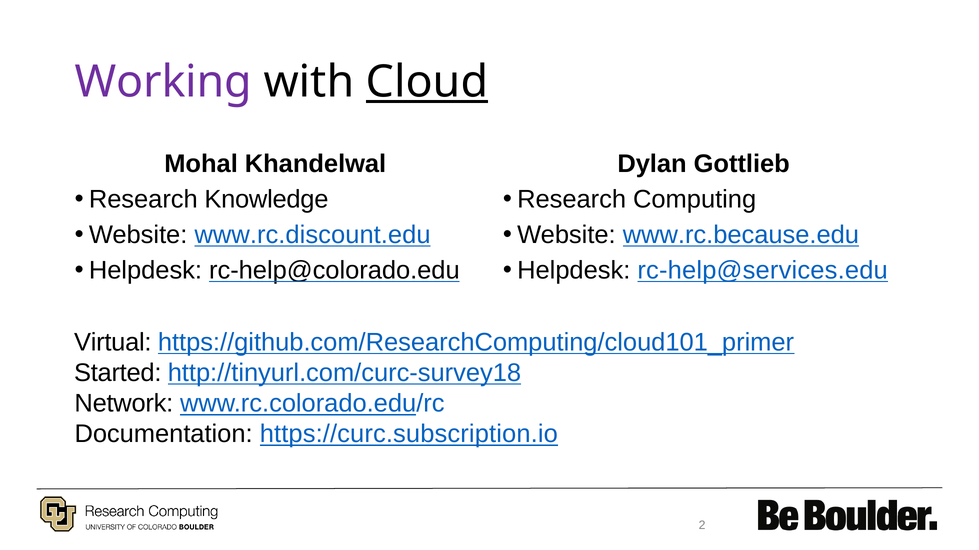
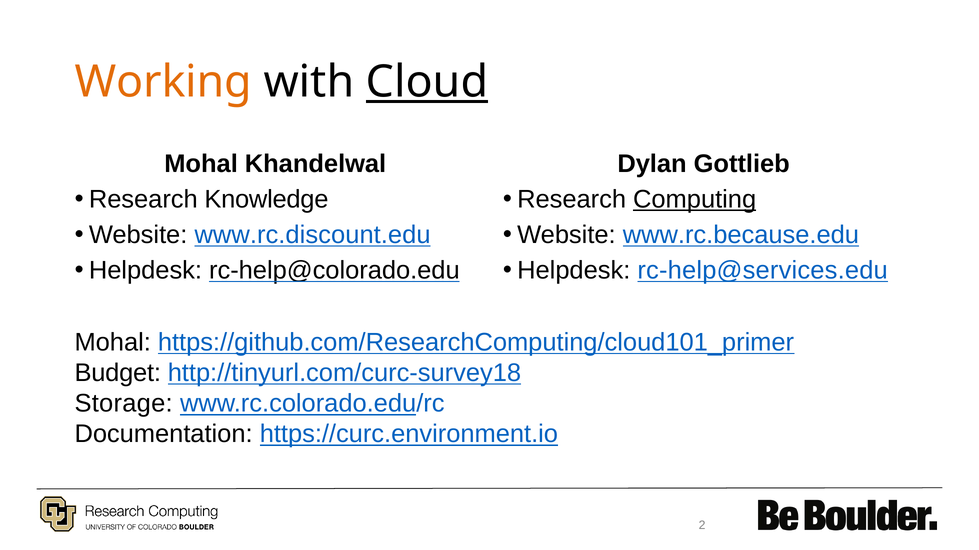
Working colour: purple -> orange (163, 82)
Computing underline: none -> present (695, 199)
Virtual: Virtual -> Mohal (113, 343)
Started: Started -> Budget (118, 373)
Network: Network -> Storage (124, 404)
https://curc.subscription.io: https://curc.subscription.io -> https://curc.environment.io (409, 435)
